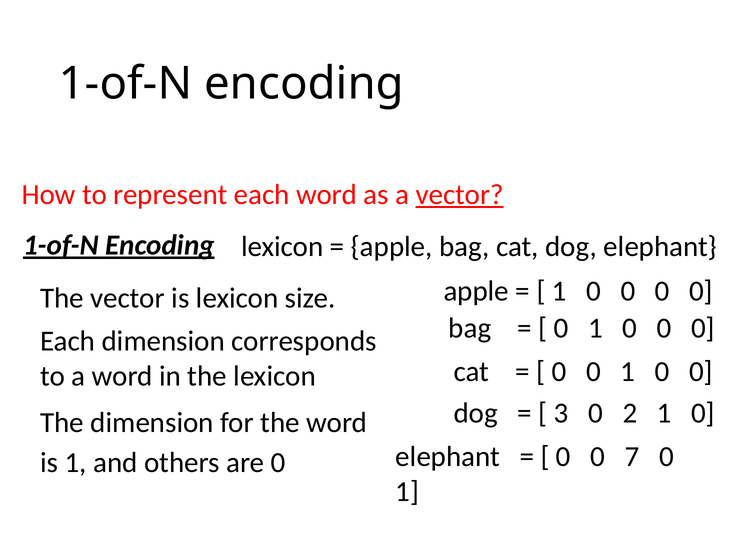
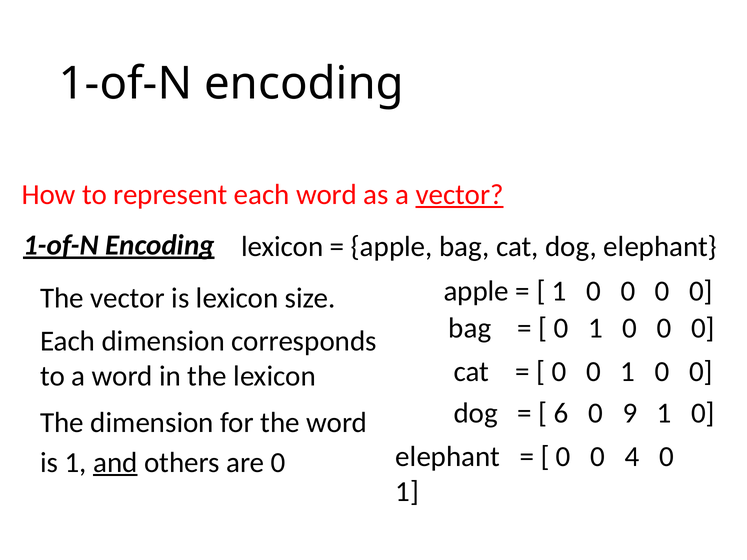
3: 3 -> 6 (561, 413)
2: 2 -> 9 (630, 413)
7: 7 -> 4 (632, 457)
and underline: none -> present (115, 463)
